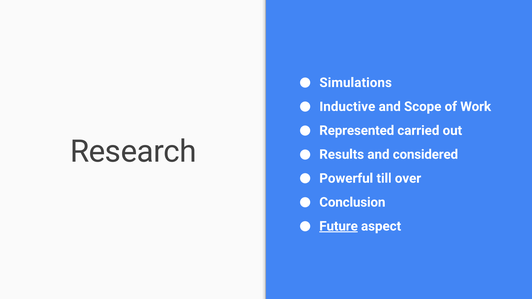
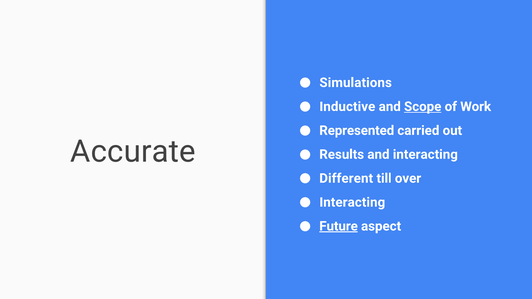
Scope underline: none -> present (423, 107)
Research: Research -> Accurate (133, 152)
and considered: considered -> interacting (425, 155)
Powerful: Powerful -> Different (346, 178)
Conclusion: Conclusion -> Interacting (352, 202)
